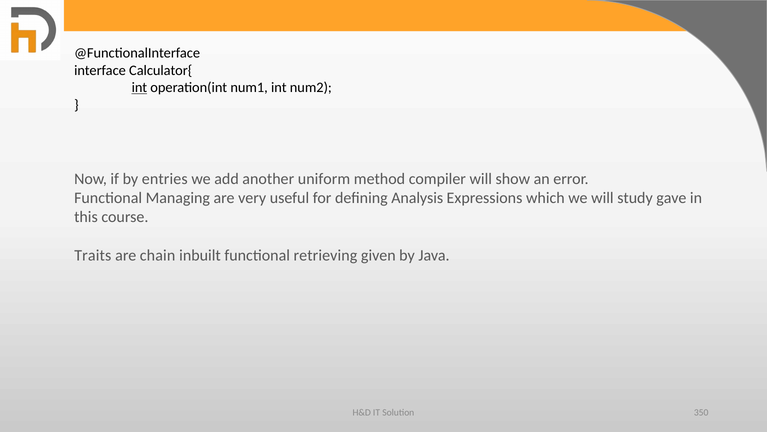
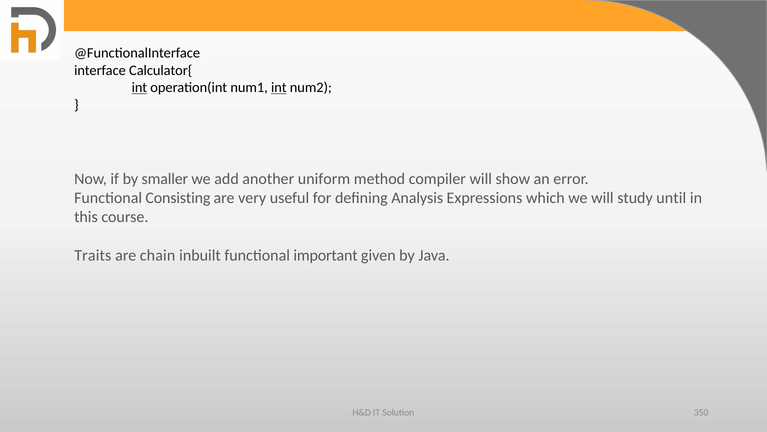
int underline: none -> present (279, 87)
entries: entries -> smaller (165, 179)
Managing: Managing -> Consisting (178, 198)
gave: gave -> until (671, 198)
retrieving: retrieving -> important (326, 255)
